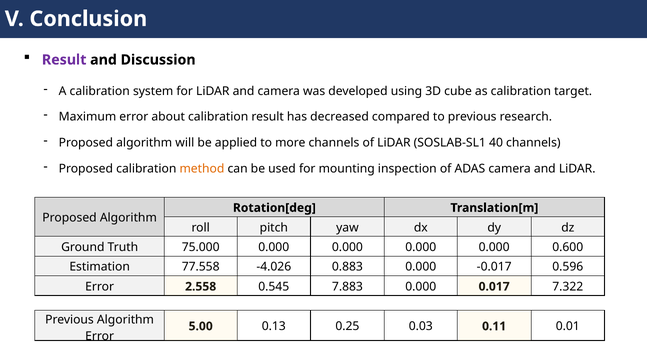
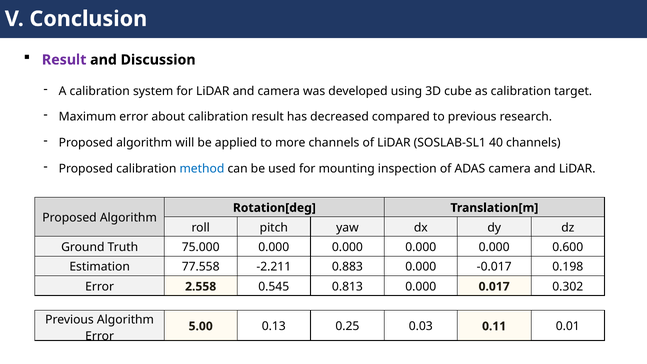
method colour: orange -> blue (202, 169)
-4.026: -4.026 -> -2.211 (274, 267)
0.596: 0.596 -> 0.198 (568, 267)
7.883: 7.883 -> 0.813 (347, 287)
7.322: 7.322 -> 0.302 (568, 287)
